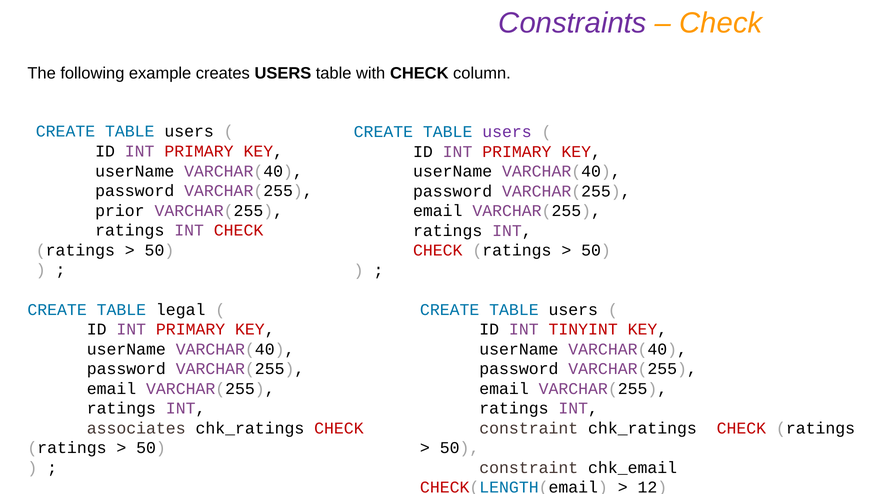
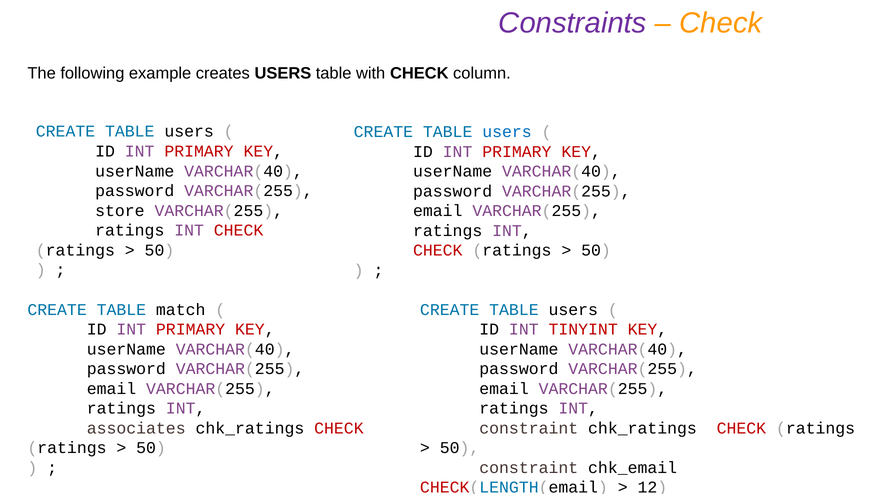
users colour: purple -> blue (507, 132)
prior: prior -> store (120, 211)
legal: legal -> match (181, 310)
